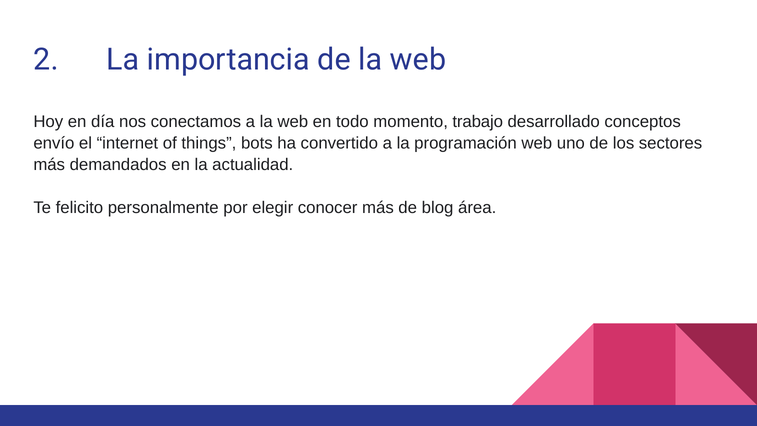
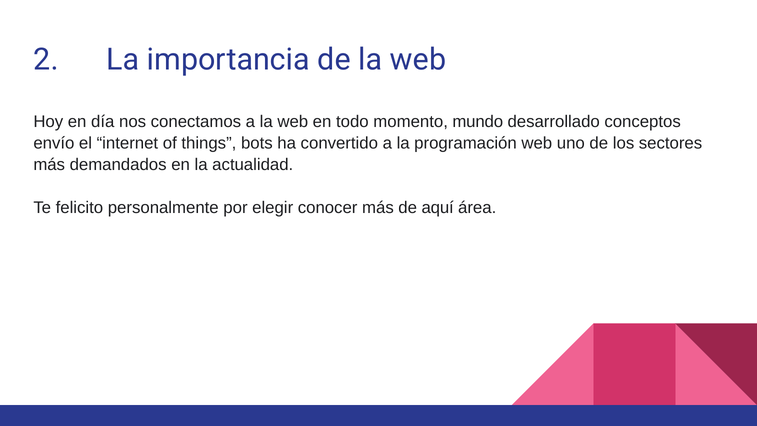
trabajo: trabajo -> mundo (478, 122)
blog: blog -> aquí (438, 208)
